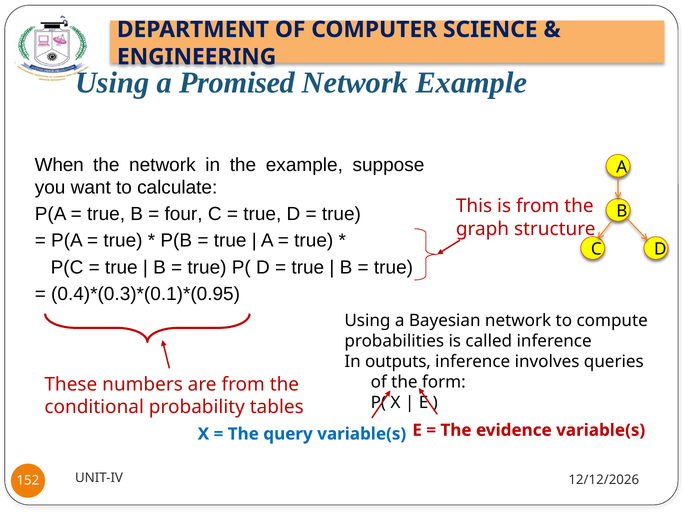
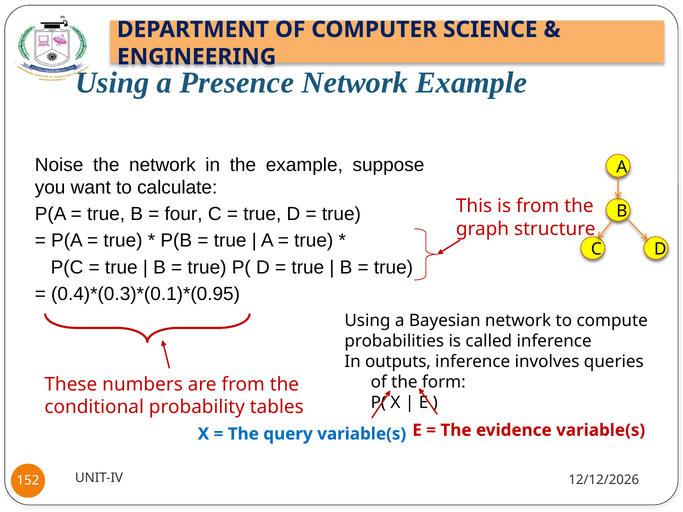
Promised: Promised -> Presence (237, 83)
When: When -> Noise (59, 165)
